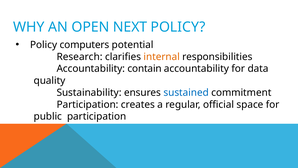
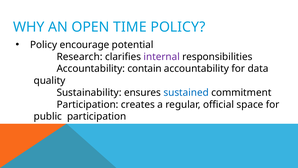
NEXT: NEXT -> TIME (130, 27)
computers: computers -> encourage (84, 45)
internal colour: orange -> purple (162, 57)
